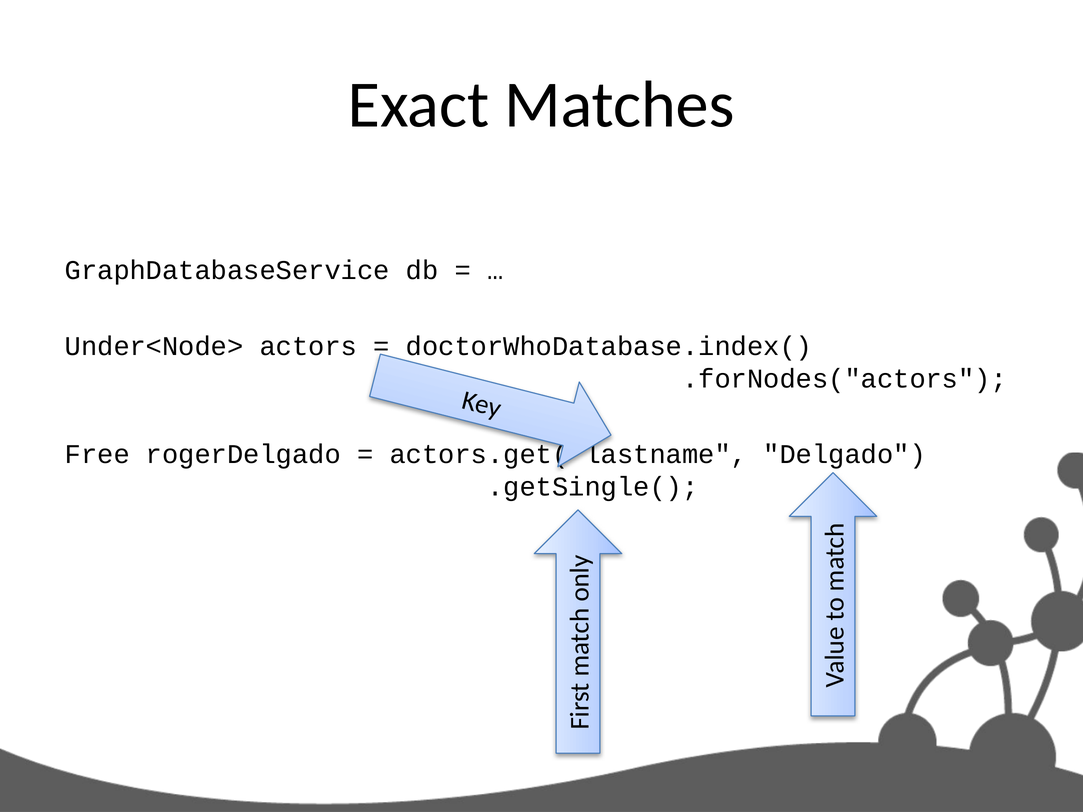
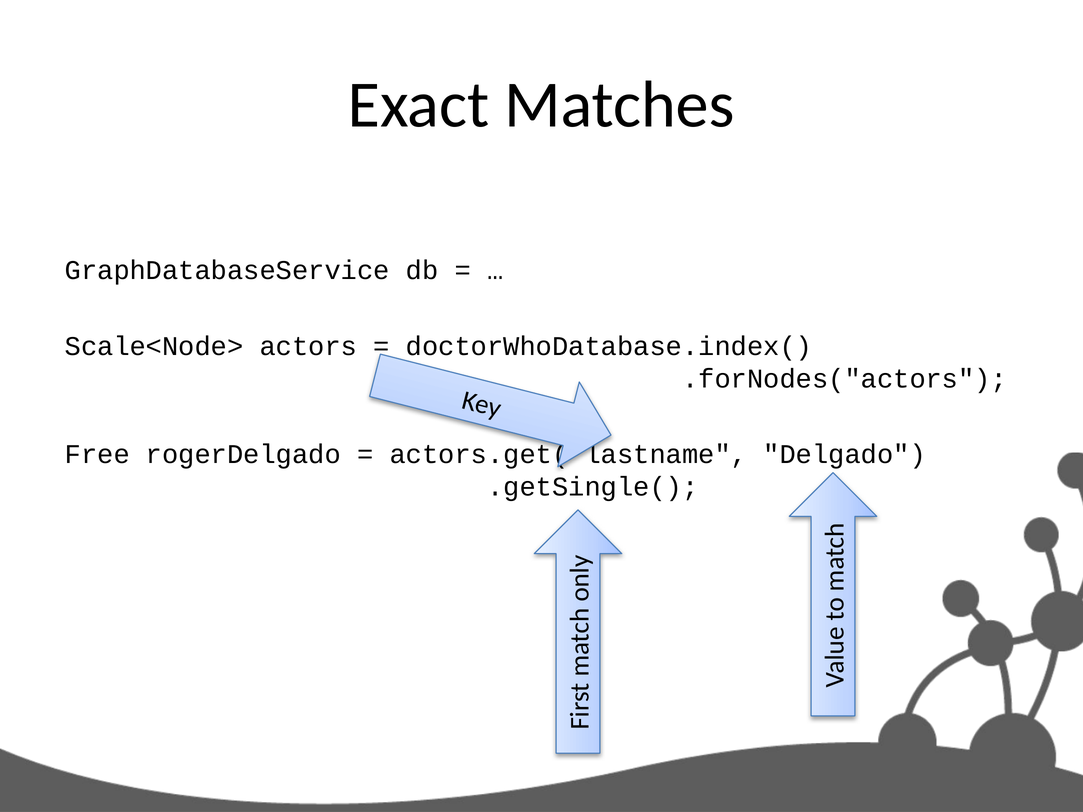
Under<Node>: Under<Node> -> Scale<Node> (154, 346)
